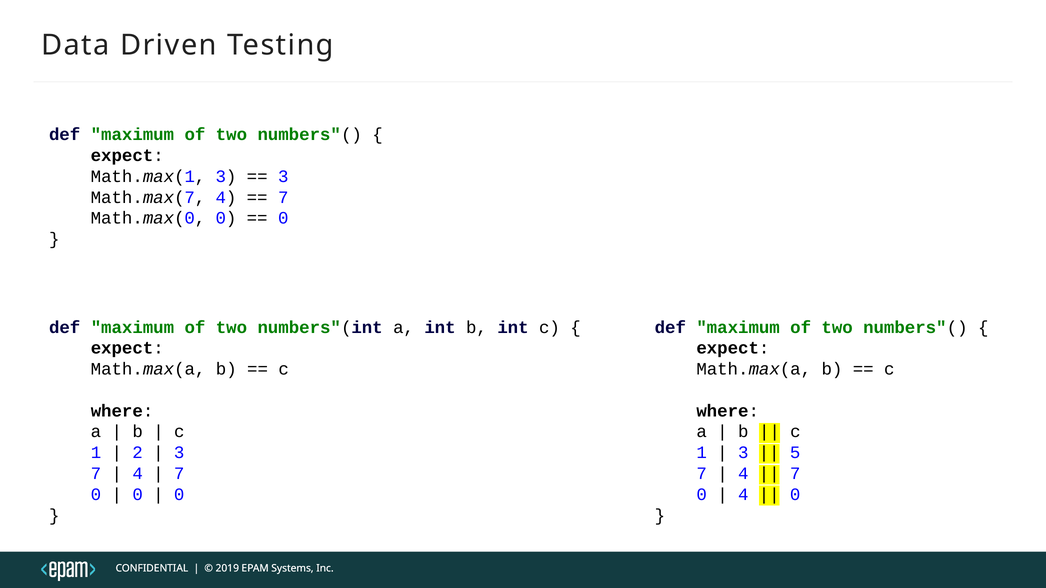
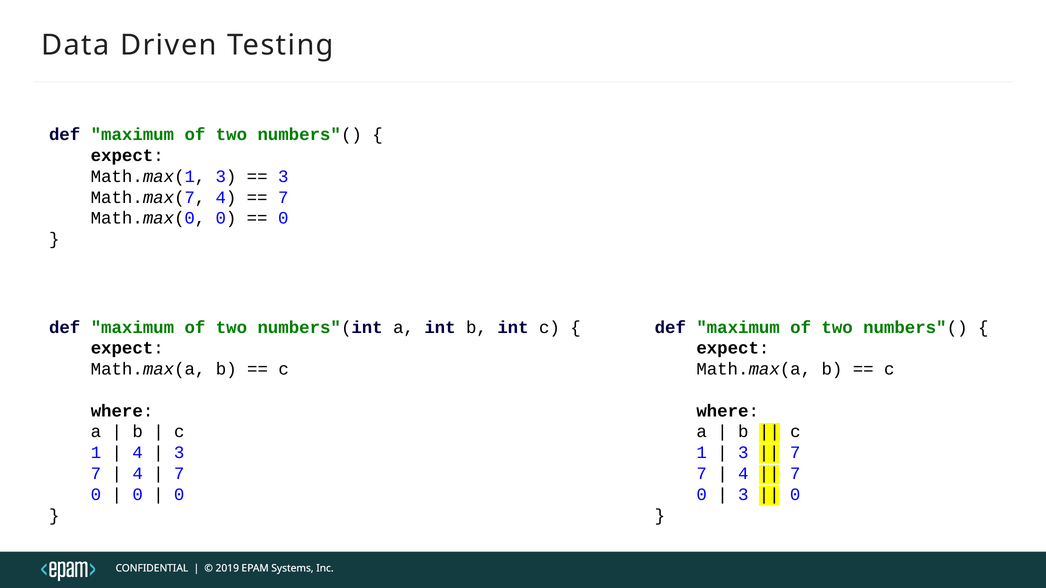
2: 2 -> 4 (138, 453)
5: 5 -> 7 (795, 453)
4: 4 -> 3 (743, 495)
